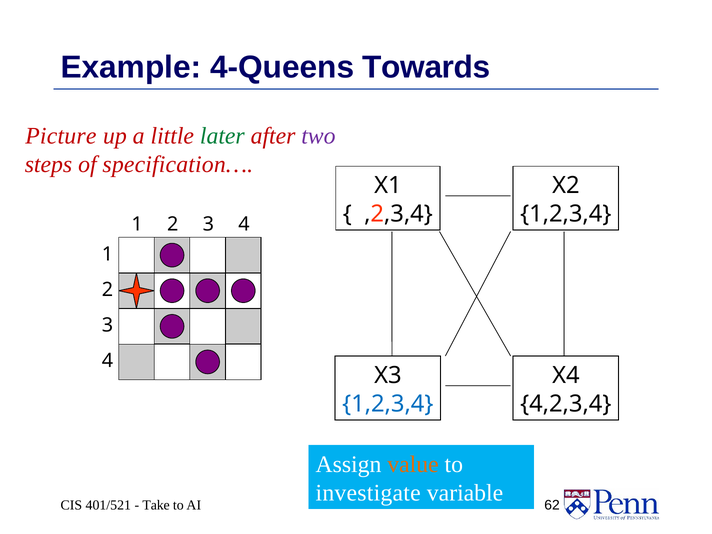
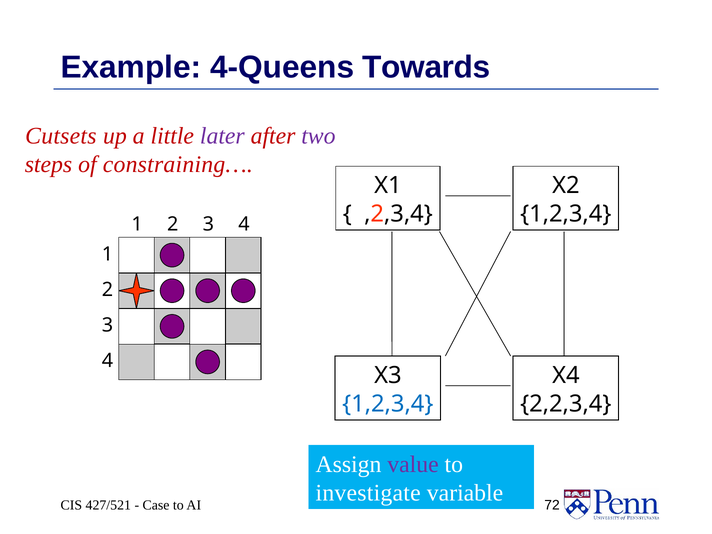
Picture: Picture -> Cutsets (61, 136)
later colour: green -> purple (222, 136)
specification…: specification… -> constraining… (178, 164)
4,2,3,4: 4,2,3,4 -> 2,2,3,4 (566, 404)
value colour: orange -> purple (413, 464)
401/521: 401/521 -> 427/521 (108, 505)
Take: Take -> Case (156, 505)
62: 62 -> 72 (552, 505)
